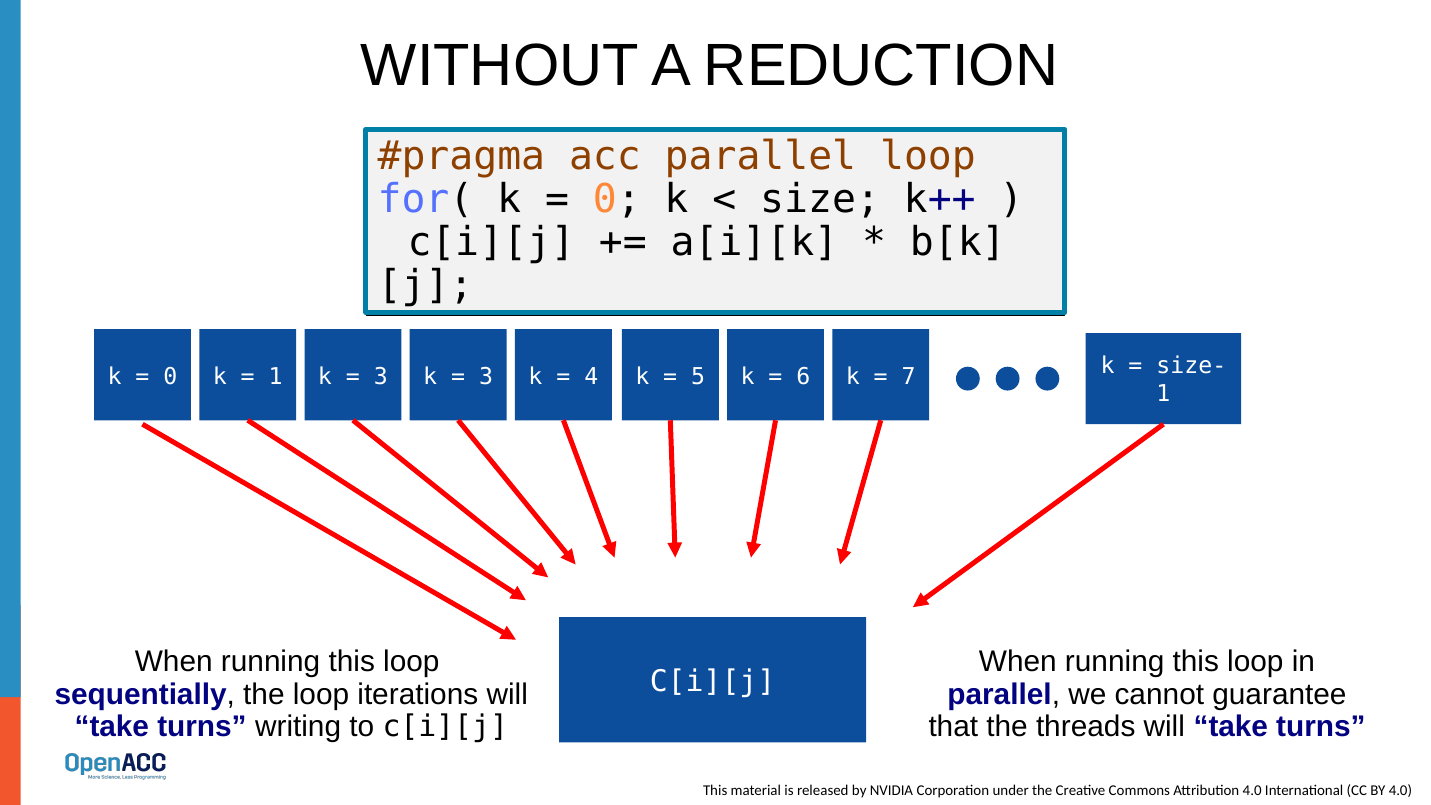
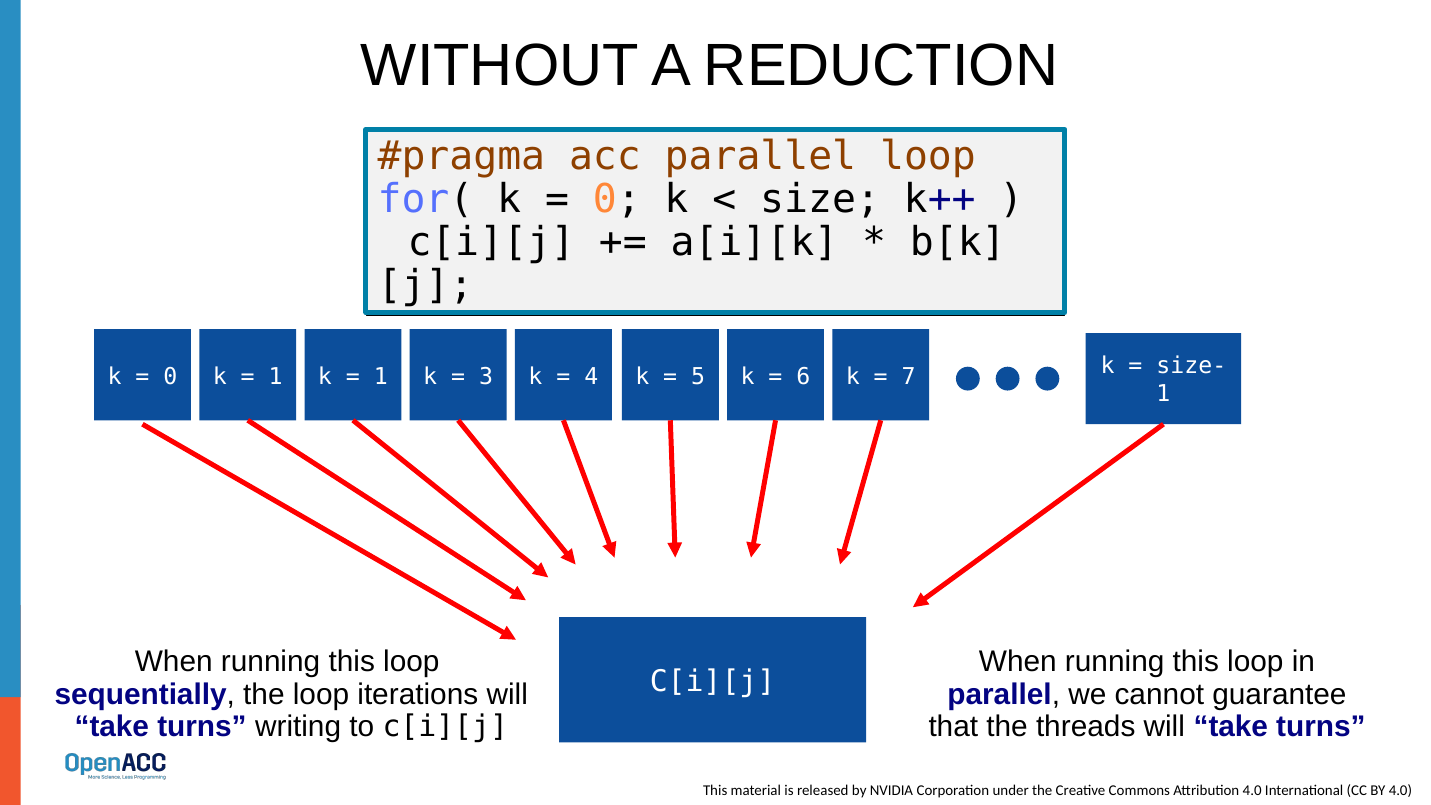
3: 3 -> 1 (381, 376)
